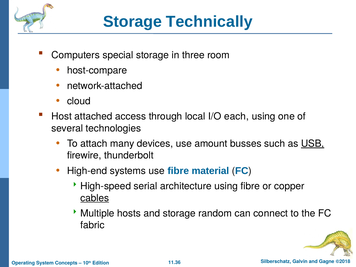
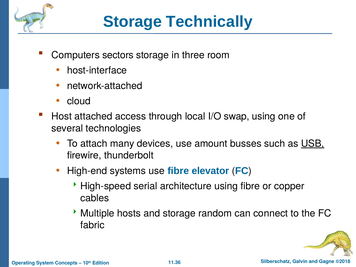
special: special -> sectors (118, 55)
host-compare: host-compare -> host-interface (97, 70)
each: each -> swap (237, 116)
material: material -> elevator (210, 171)
cables underline: present -> none (95, 198)
